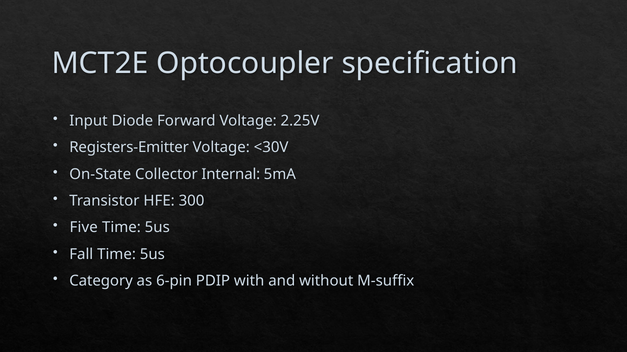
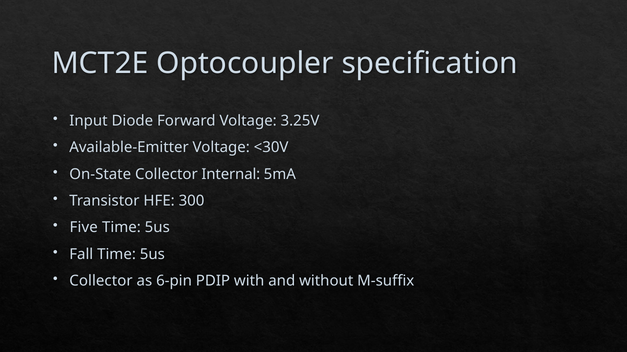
2.25V: 2.25V -> 3.25V (300, 121)
Registers-Emitter: Registers-Emitter -> Available-Emitter (129, 148)
Category: Category -> Collector (101, 281)
